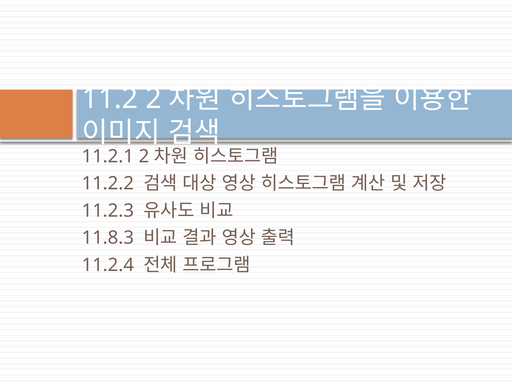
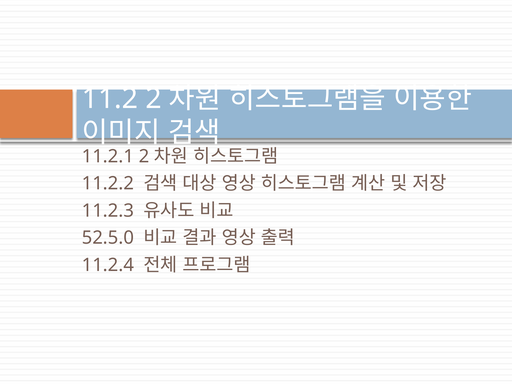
11.8.3: 11.8.3 -> 52.5.0 (108, 238)
